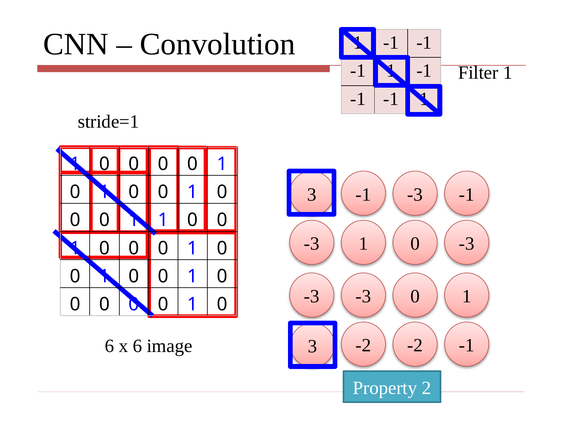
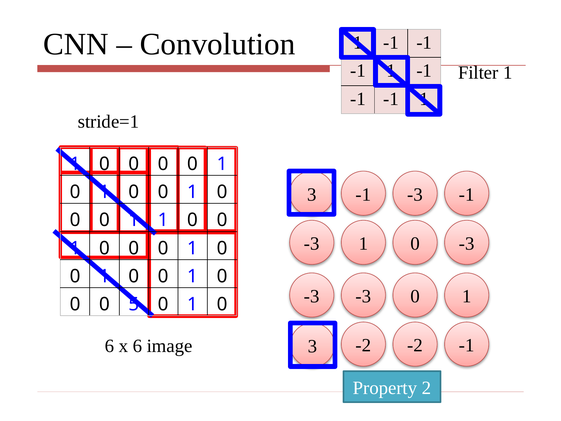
0: 0 -> 5 (134, 304)
